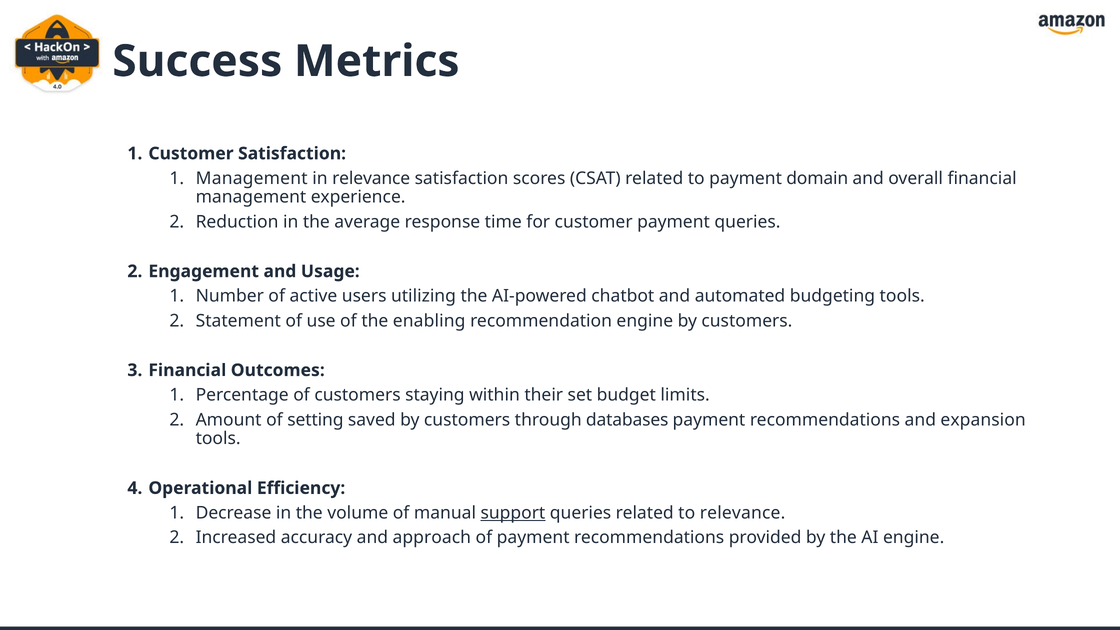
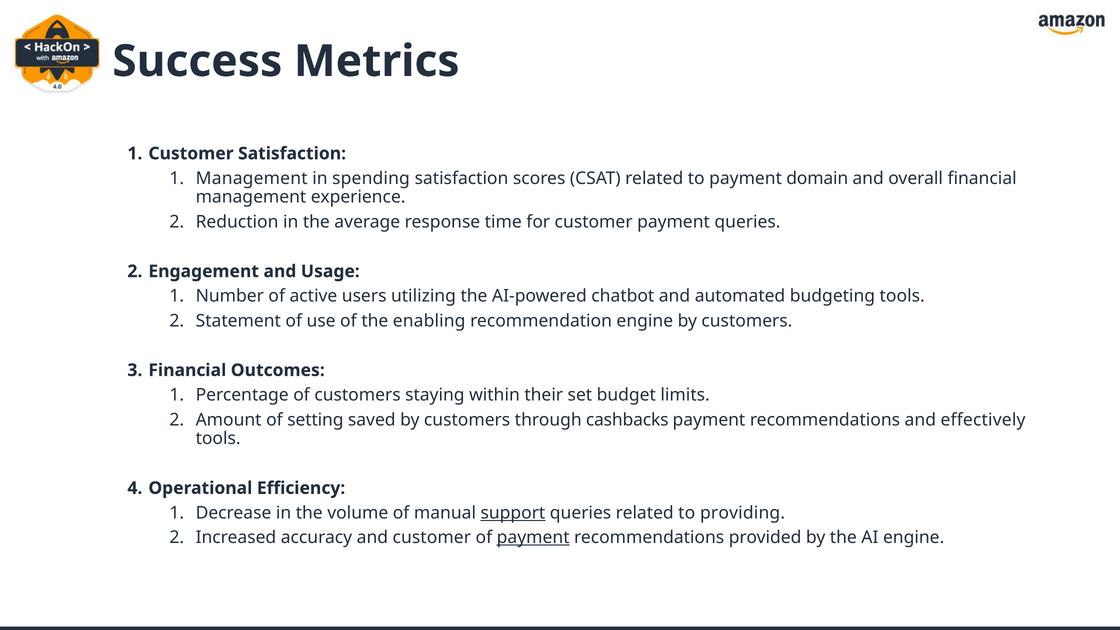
in relevance: relevance -> spending (371, 178)
databases: databases -> cashbacks (627, 420)
expansion: expansion -> effectively (983, 420)
to relevance: relevance -> providing (743, 513)
and approach: approach -> customer (432, 538)
payment underline: none -> present (533, 538)
